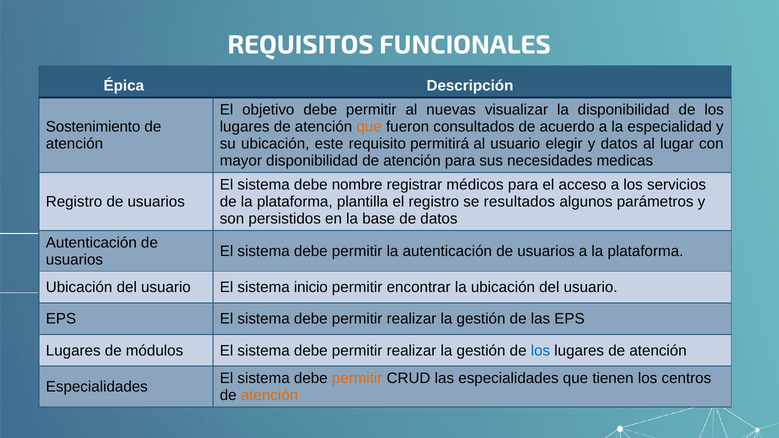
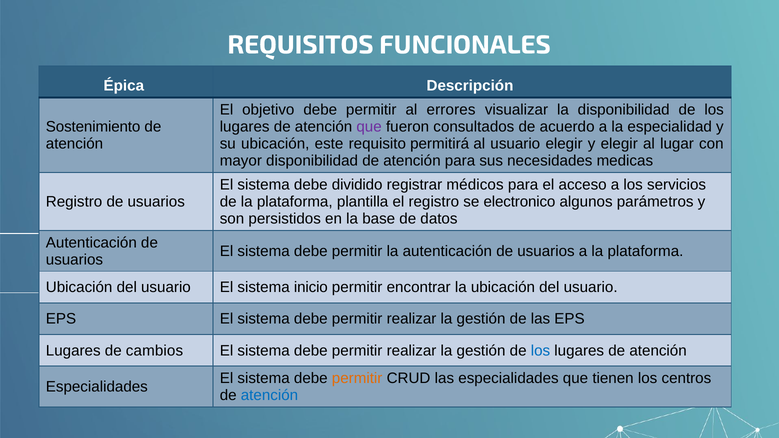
nuevas: nuevas -> errores (451, 110)
que colour: orange -> purple (369, 127)
y datos: datos -> elegir (619, 144)
nombre: nombre -> dividido (357, 185)
resultados: resultados -> electronico (519, 202)
módulos: módulos -> cambios (154, 351)
atención colour: orange -> blue (269, 395)
